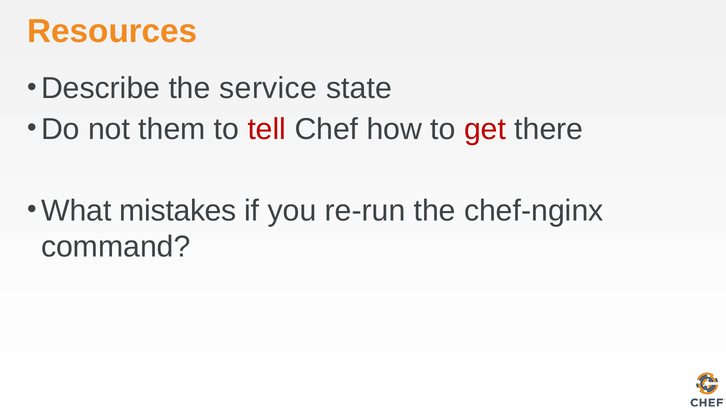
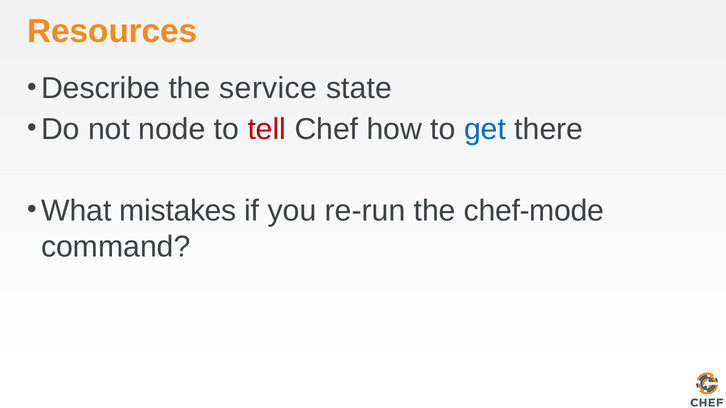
them: them -> node (172, 129)
get colour: red -> blue (485, 129)
chef-nginx: chef-nginx -> chef-mode (534, 211)
